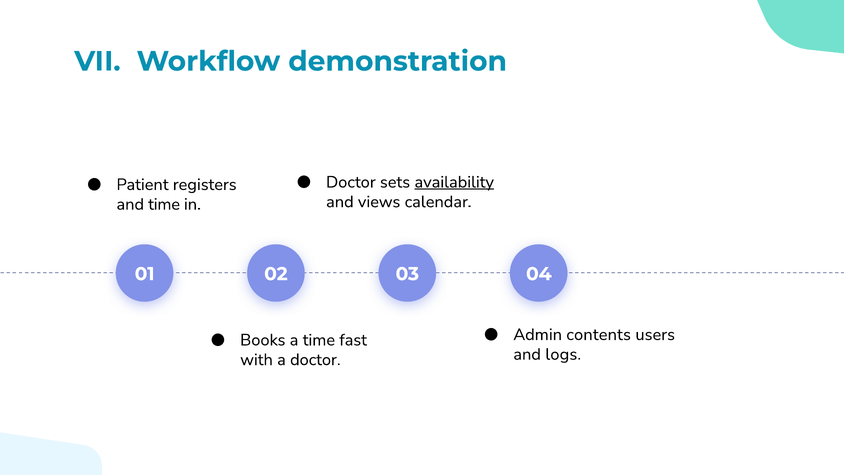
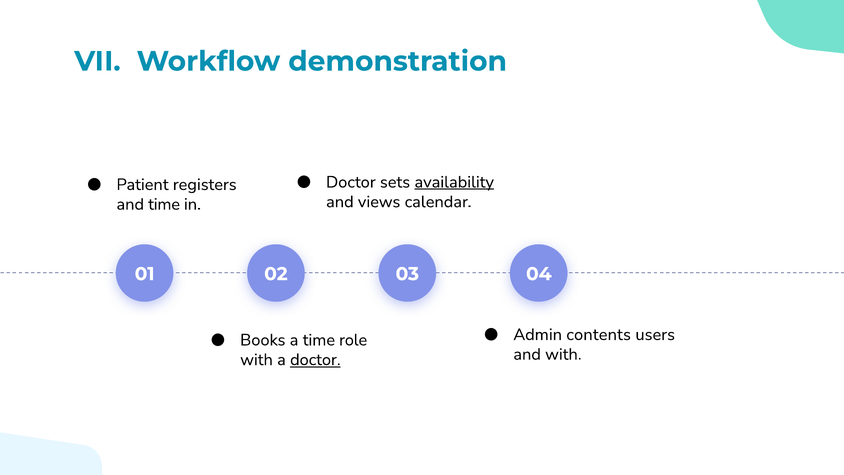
fast: fast -> role (353, 340)
and logs: logs -> with (563, 354)
doctor underline: none -> present (315, 360)
